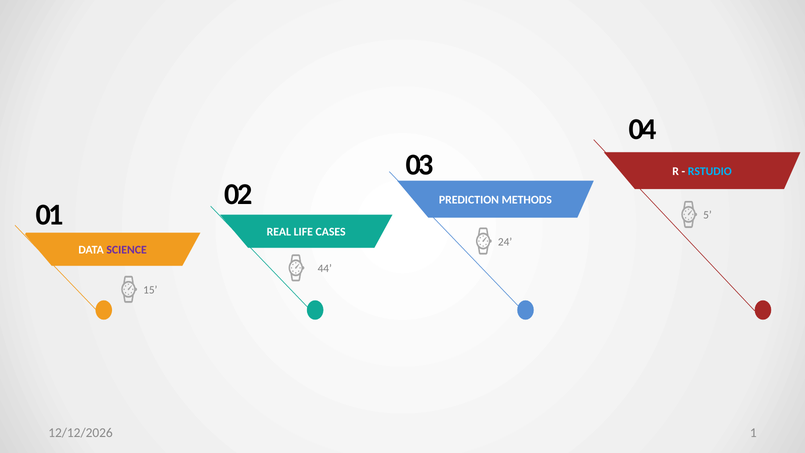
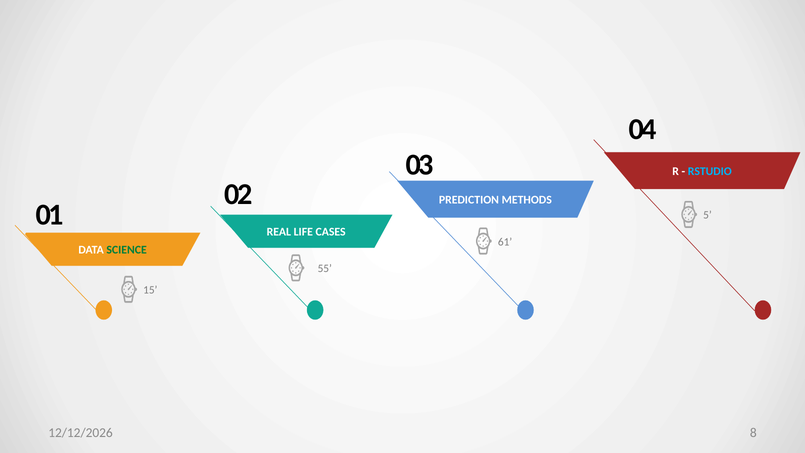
24: 24 -> 61 (505, 242)
SCIENCE colour: purple -> green (127, 250)
44: 44 -> 55 (325, 269)
1: 1 -> 8 (753, 433)
